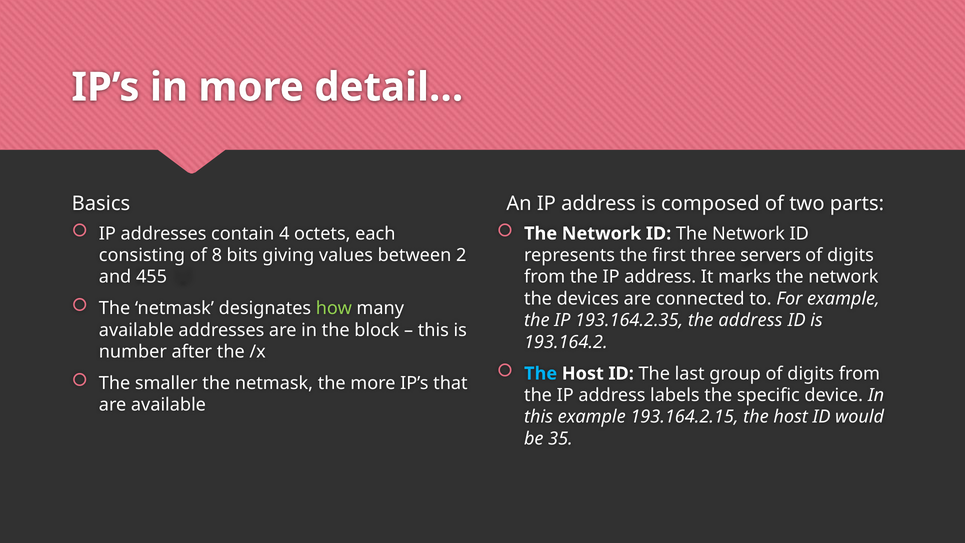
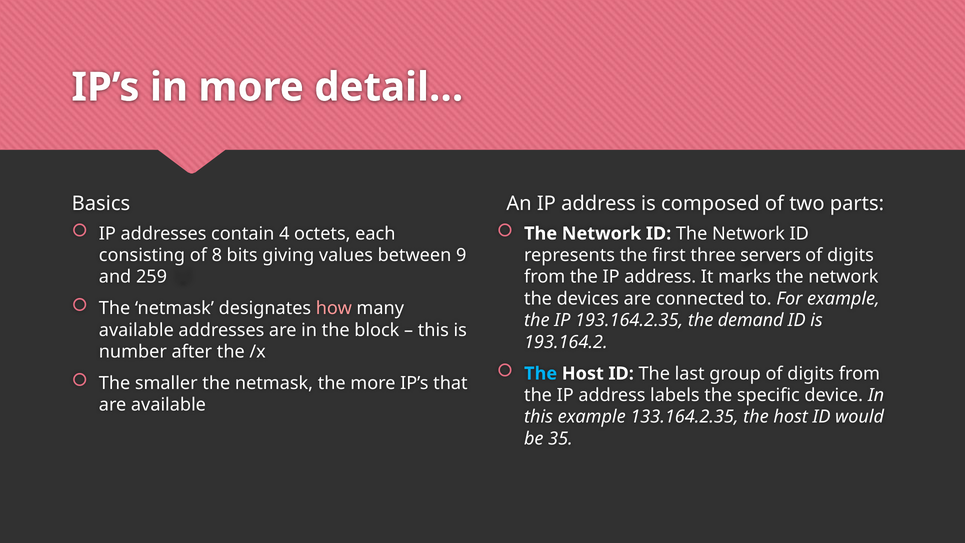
2: 2 -> 9 (461, 255)
455: 455 -> 259 (152, 277)
how colour: light green -> pink (334, 308)
the address: address -> demand (751, 320)
193.164.2.15: 193.164.2.15 -> 133.164.2.35 (684, 417)
